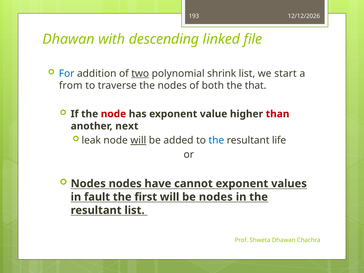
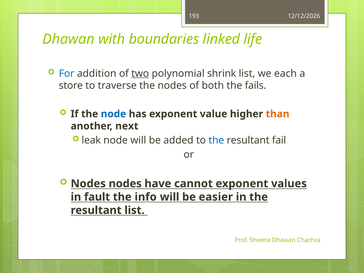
descending: descending -> boundaries (164, 39)
file: file -> life (253, 39)
start: start -> each (285, 73)
from: from -> store (71, 86)
that: that -> fails (256, 86)
node colour: red -> blue (113, 114)
than colour: red -> orange (278, 114)
will underline: present -> none (138, 140)
life: life -> fail (279, 140)
first: first -> info (146, 197)
be nodes: nodes -> easier (216, 197)
